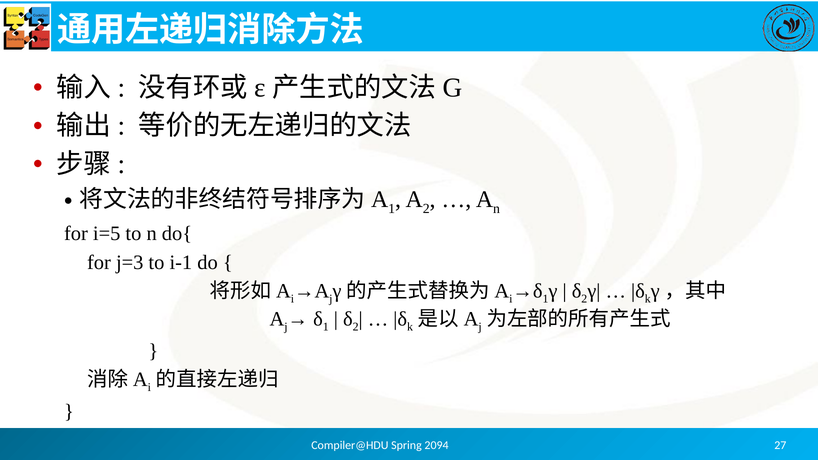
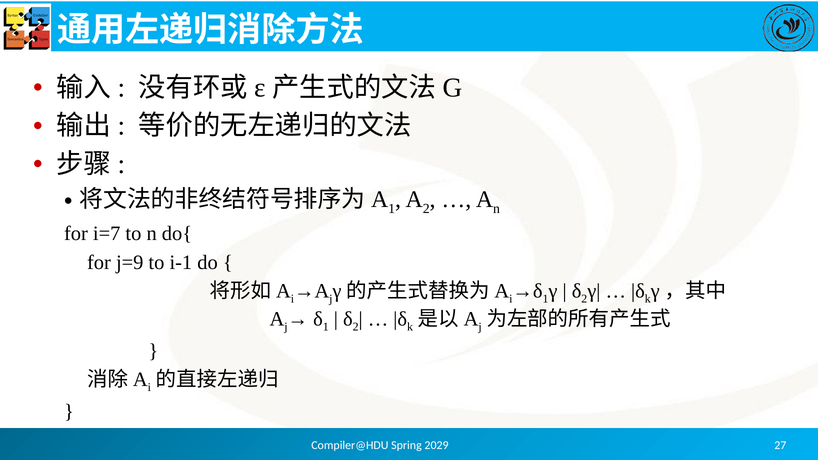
i=5: i=5 -> i=7 (107, 234)
j=3: j=3 -> j=9 (130, 262)
2094: 2094 -> 2029 (437, 446)
